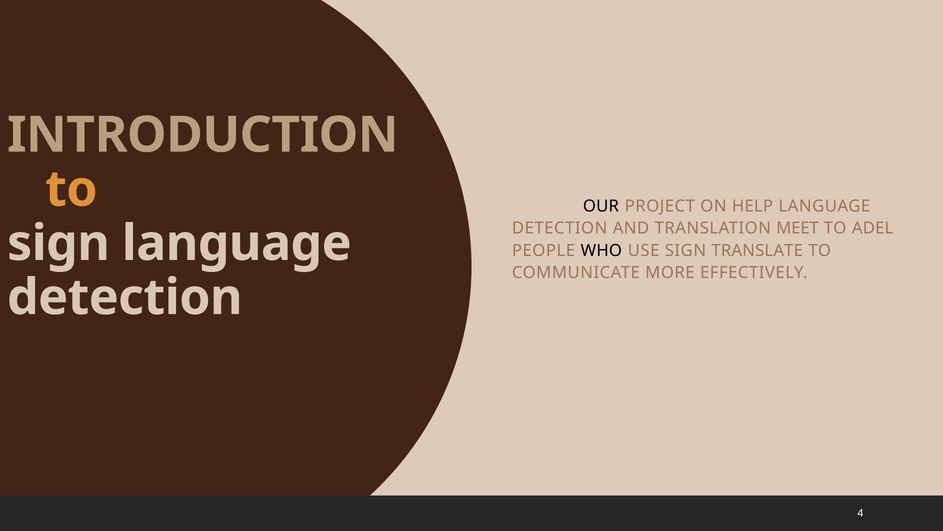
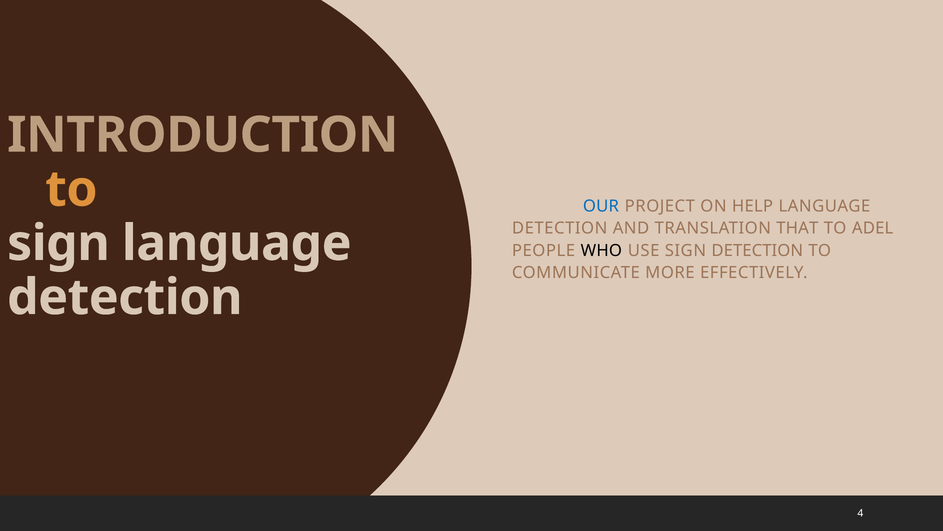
OUR colour: black -> blue (601, 206)
MEET: MEET -> THAT (797, 228)
SIGN TRANSLATE: TRANSLATE -> DETECTION (757, 250)
